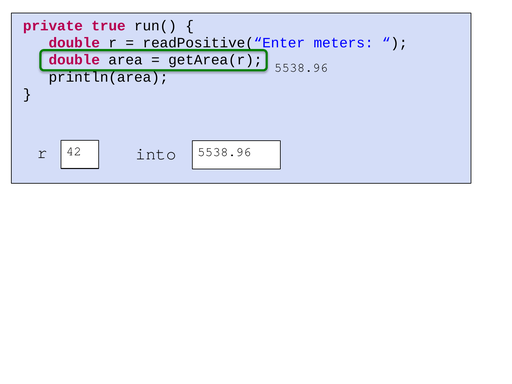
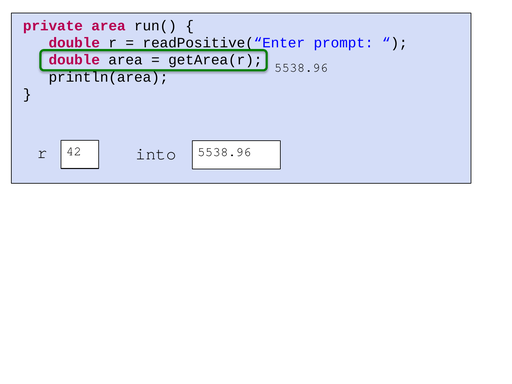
private true: true -> area (109, 26)
meters: meters -> prompt (344, 43)
